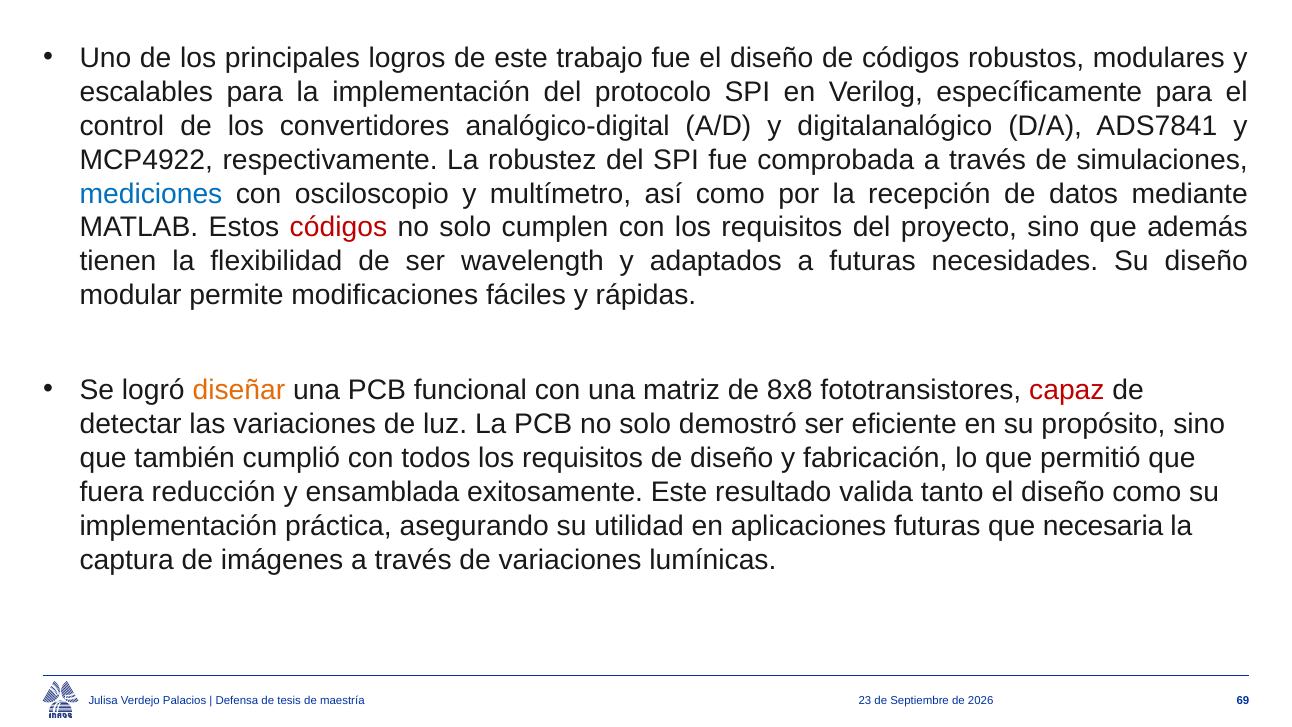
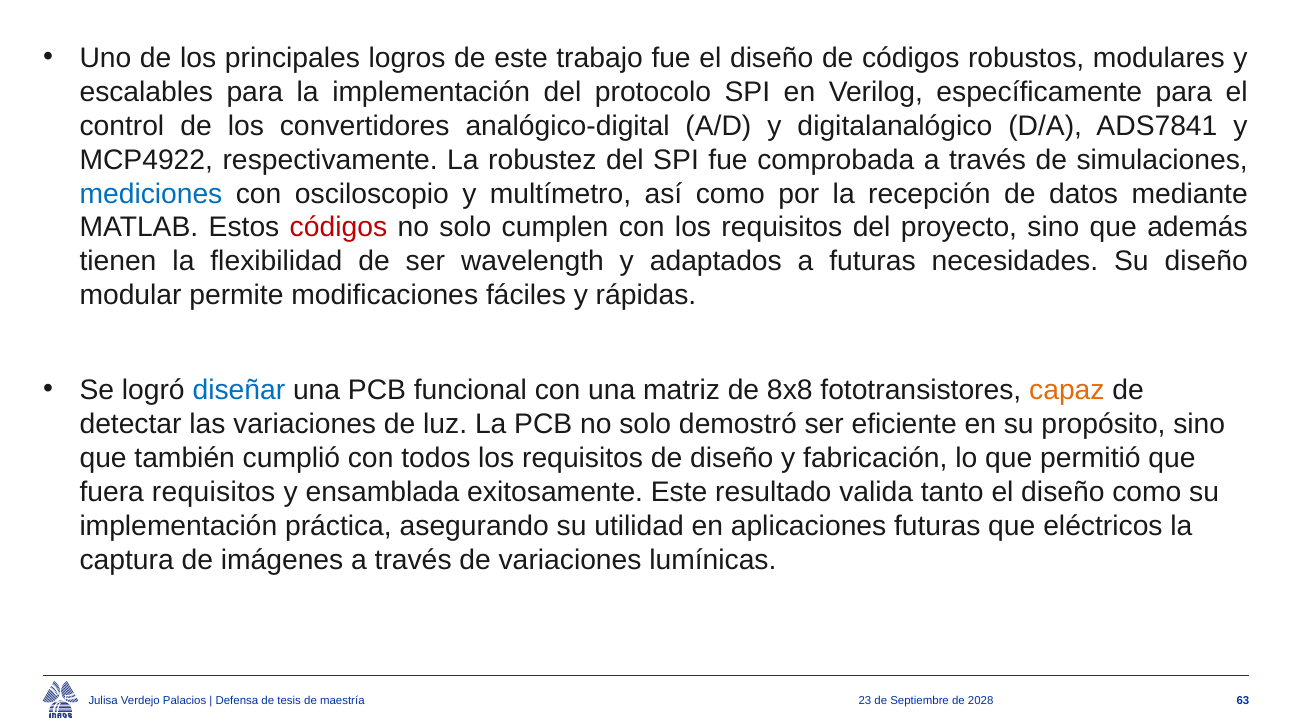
diseñar colour: orange -> blue (239, 390)
capaz colour: red -> orange (1067, 390)
fuera reducción: reducción -> requisitos (214, 492)
necesaria: necesaria -> eléctricos (1103, 526)
2026: 2026 -> 2028 (981, 701)
69: 69 -> 63 (1243, 701)
